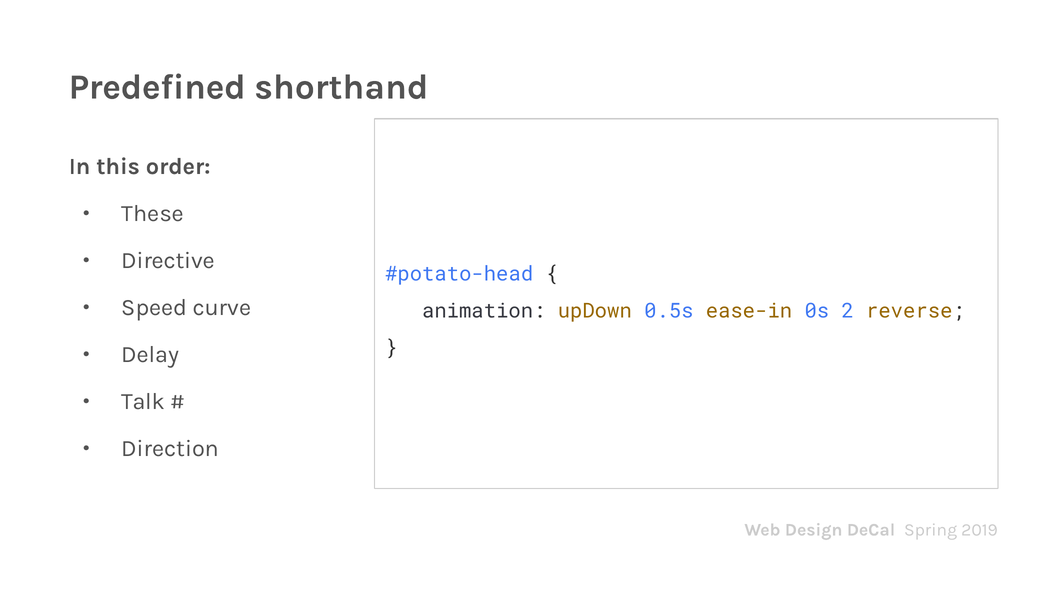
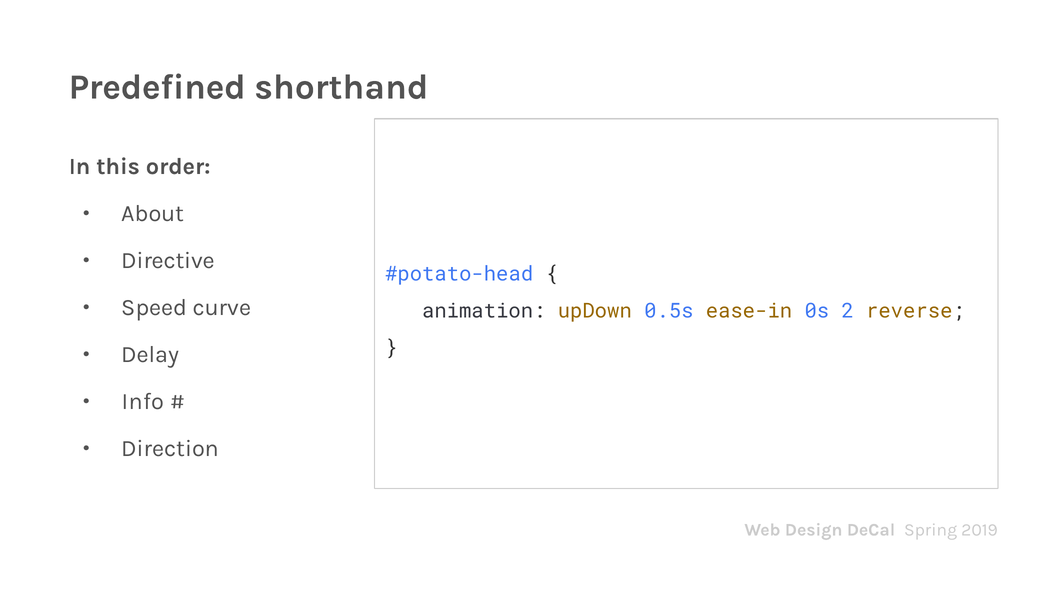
These: These -> About (153, 213)
Talk: Talk -> Info (143, 401)
